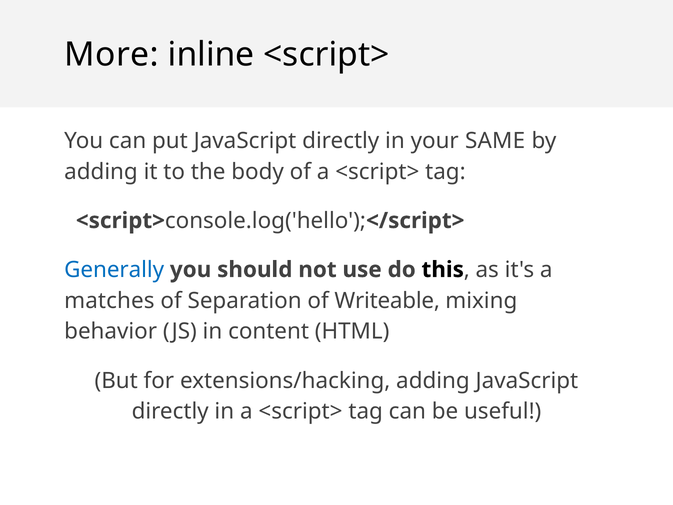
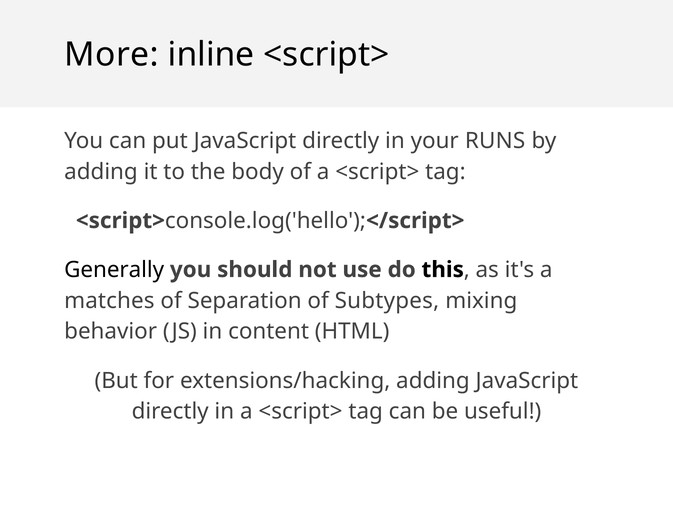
SAME: SAME -> RUNS (495, 141)
Generally colour: blue -> black (114, 270)
Writeable: Writeable -> Subtypes (387, 300)
